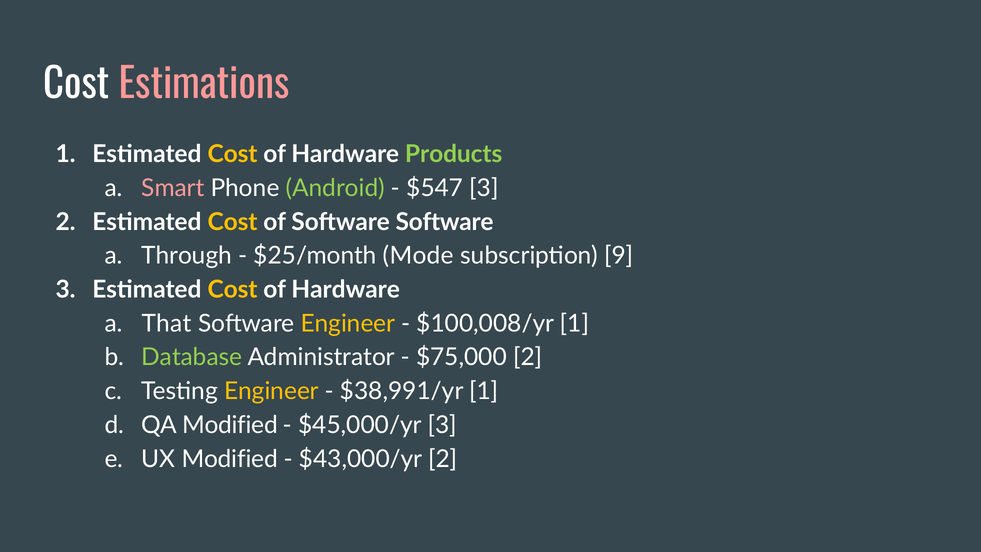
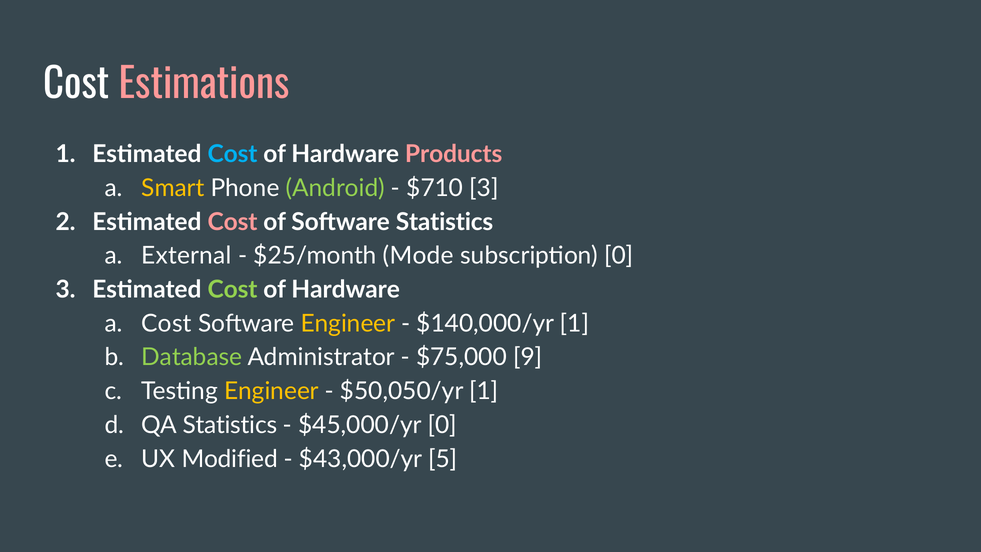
Cost colour: yellow -> light blue (232, 154)
Products colour: light green -> pink (454, 154)
Smart colour: pink -> yellow (173, 188)
$547: $547 -> $710 (435, 188)
Cost colour: yellow -> pink (232, 222)
Software Software: Software -> Statistics (445, 222)
Through: Through -> External (186, 256)
subscription 9: 9 -> 0 (619, 256)
Cost colour: yellow -> light green (232, 290)
That: That -> Cost (167, 323)
$100,008/yr: $100,008/yr -> $140,000/yr (485, 323)
$75,000 2: 2 -> 9 (528, 357)
$38,991/yr: $38,991/yr -> $50,050/yr (402, 391)
QA Modified: Modified -> Statistics (230, 425)
$45,000/yr 3: 3 -> 0 (442, 425)
$43,000/yr 2: 2 -> 5 (443, 459)
